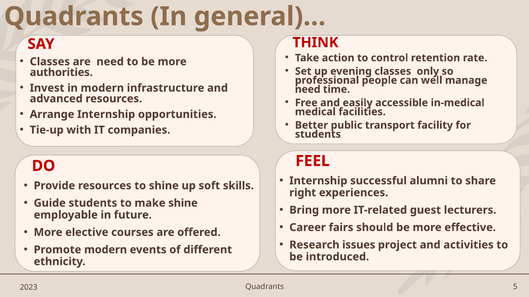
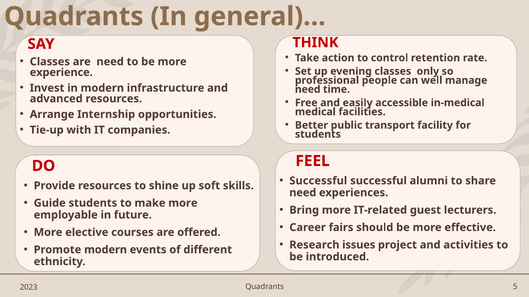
authorities: authorities -> experience (61, 72)
Internship: Internship -> Successful (318, 181)
right: right -> need (303, 193)
make shine: shine -> more (183, 203)
